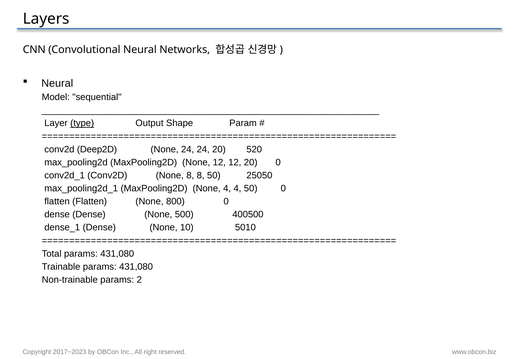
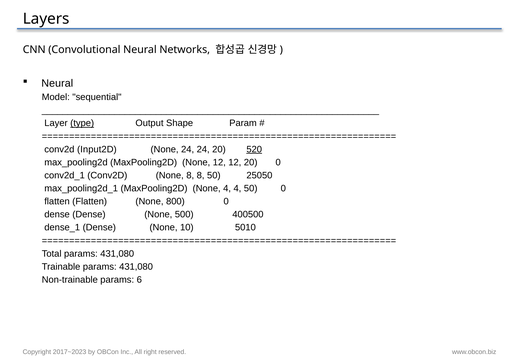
Deep2D: Deep2D -> Input2D (97, 149)
520 underline: none -> present (254, 149)
2: 2 -> 6 (139, 280)
